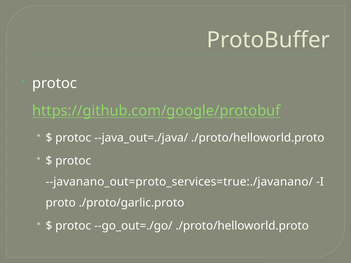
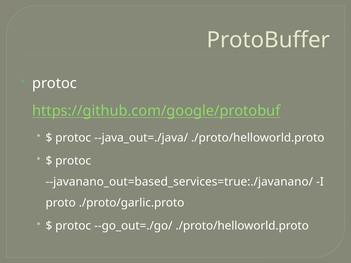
--javanano_out=proto_services=true:./javanano/: --javanano_out=proto_services=true:./javanano/ -> --javanano_out=based_services=true:./javanano/ (179, 182)
